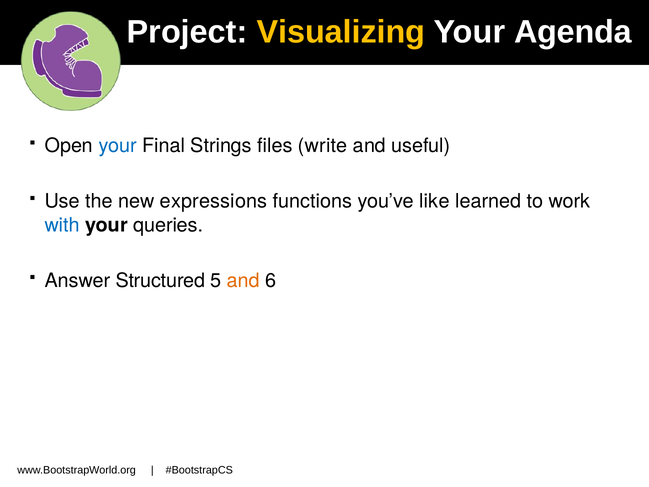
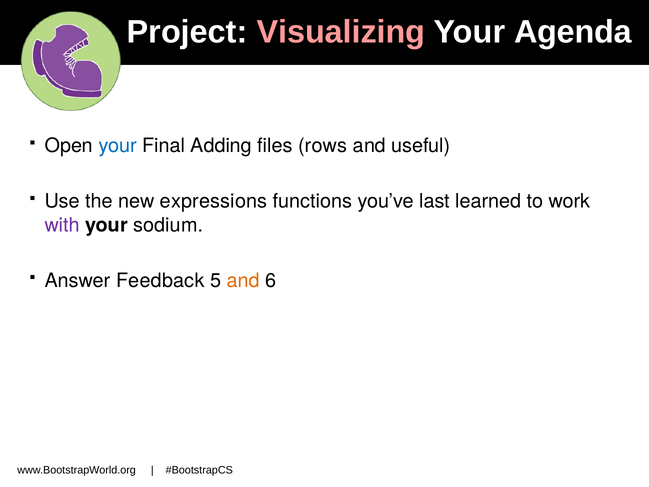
Visualizing colour: yellow -> pink (341, 32)
Strings: Strings -> Adding (221, 146)
write: write -> rows (323, 146)
like: like -> last (435, 201)
with colour: blue -> purple (62, 225)
queries: queries -> sodium (168, 225)
Structured: Structured -> Feedback (160, 280)
